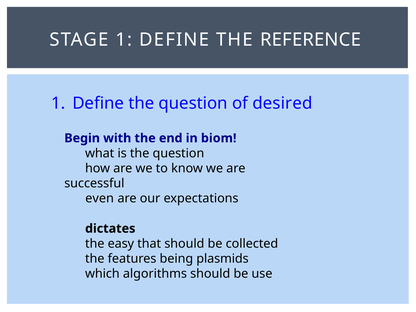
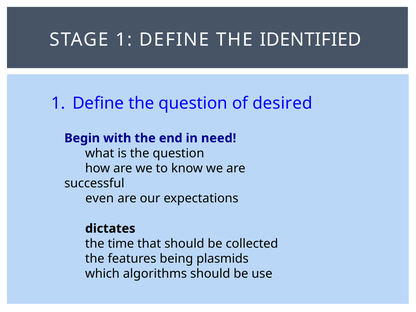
REFERENCE: REFERENCE -> IDENTIFIED (311, 40)
biom: biom -> need (219, 138)
easy: easy -> time (121, 244)
